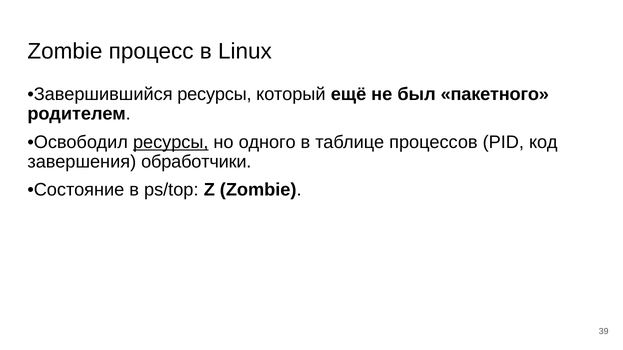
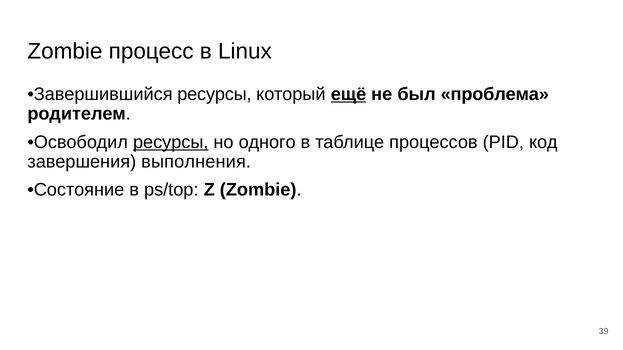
ещё underline: none -> present (348, 94)
пакетного: пакетного -> проблема (495, 94)
обработчики: обработчики -> выполнения (196, 162)
